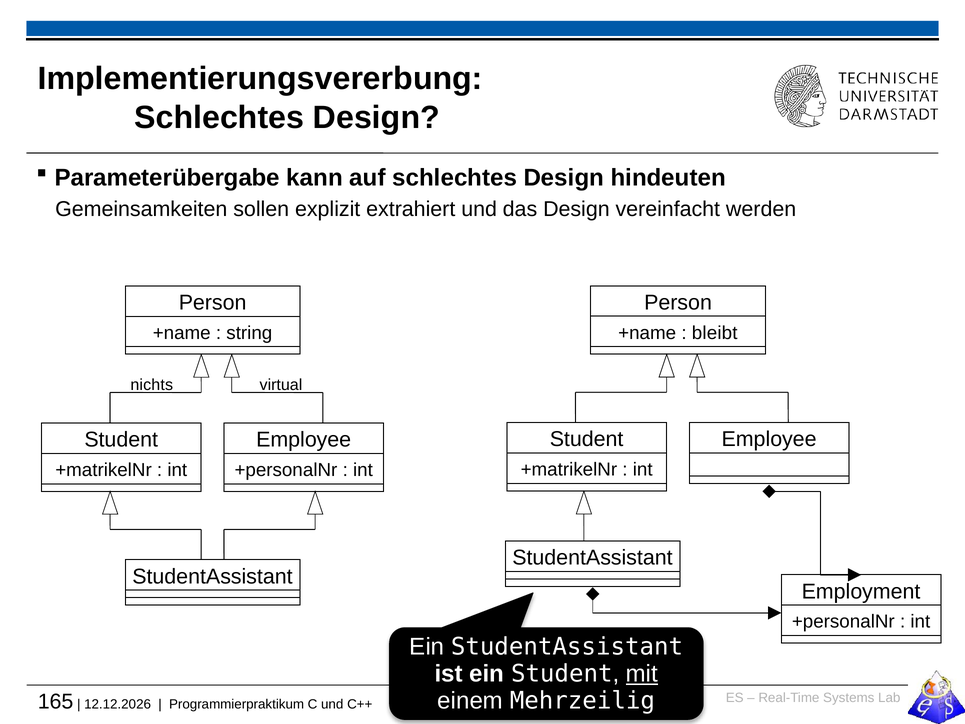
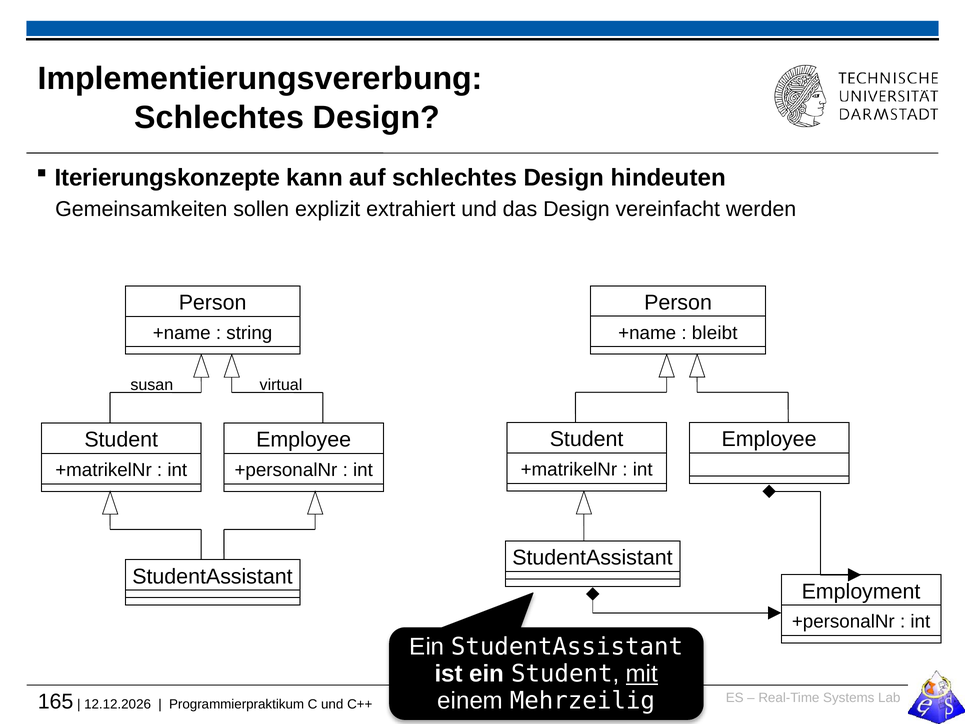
Parameterübergabe: Parameterübergabe -> Iterierungskonzepte (167, 178)
nichts: nichts -> susan (152, 385)
